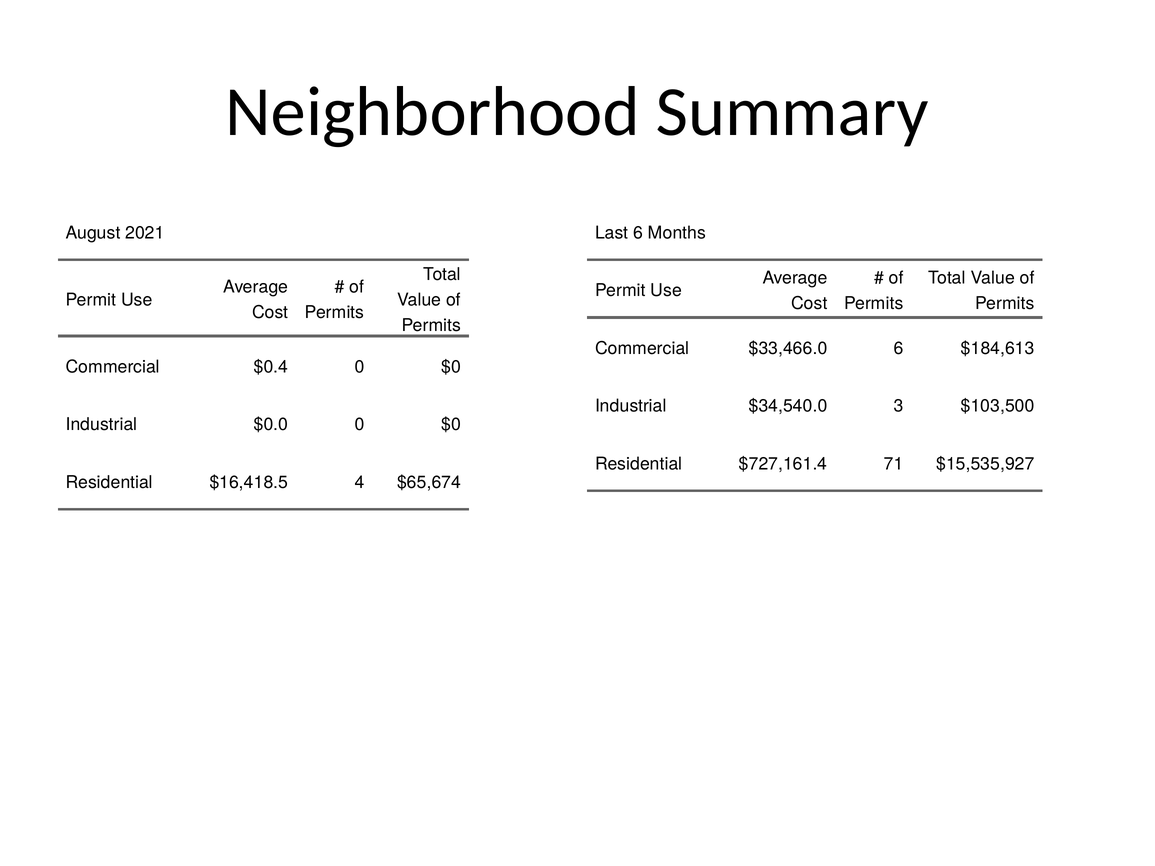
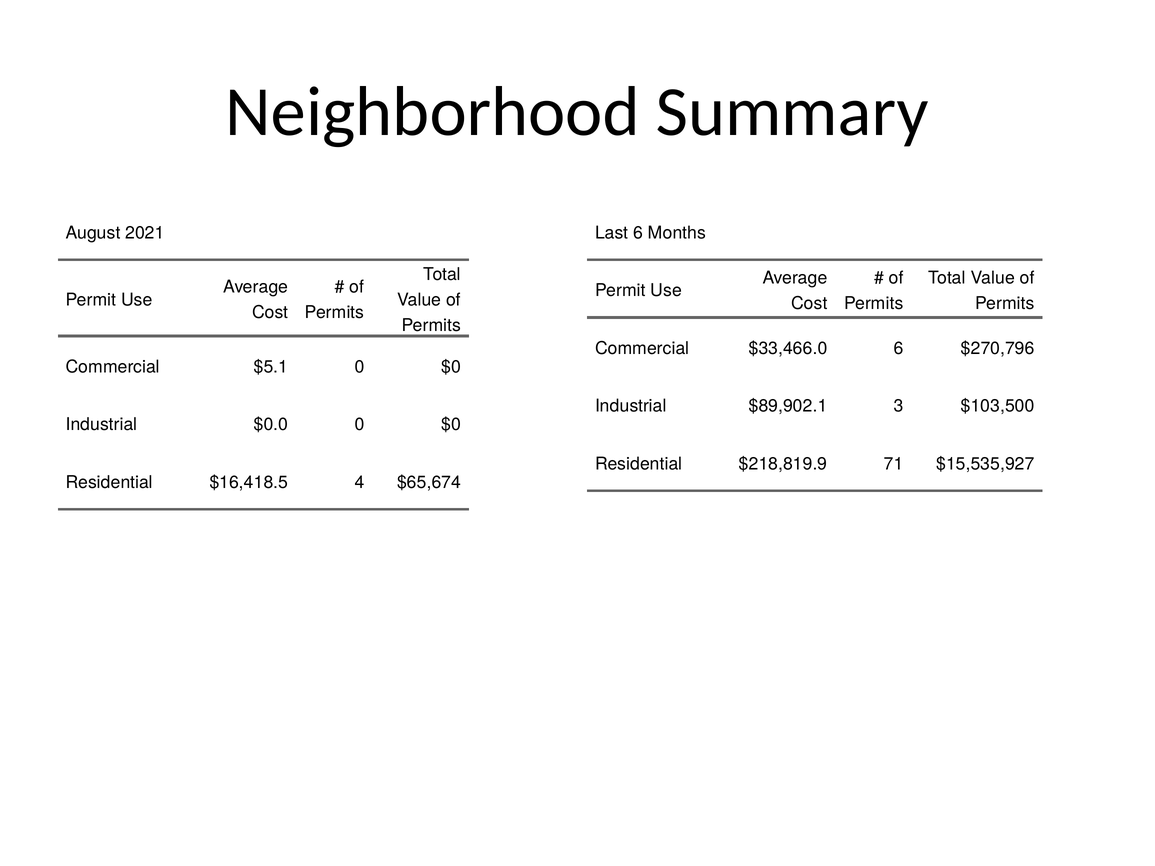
$184,613: $184,613 -> $270,796 (998, 348)
$0.4: $0.4 -> $5.1 (271, 367)
$34,540.0: $34,540.0 -> $89,902.1 (788, 406)
$727,161.4: $727,161.4 -> $218,819.9 (783, 464)
